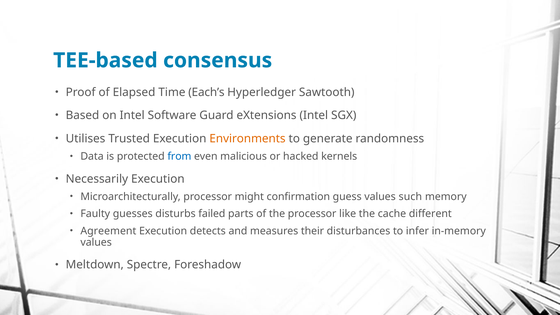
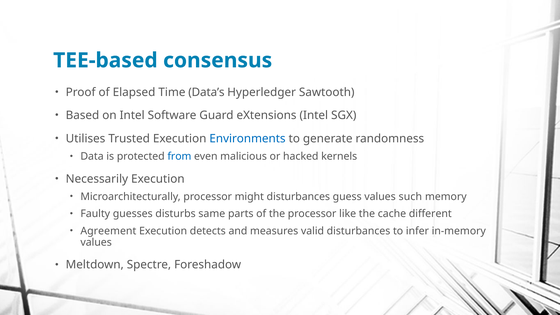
Each’s: Each’s -> Data’s (206, 92)
Environments colour: orange -> blue (247, 139)
might confirmation: confirmation -> disturbances (298, 197)
failed: failed -> same (212, 214)
their: their -> valid (312, 231)
